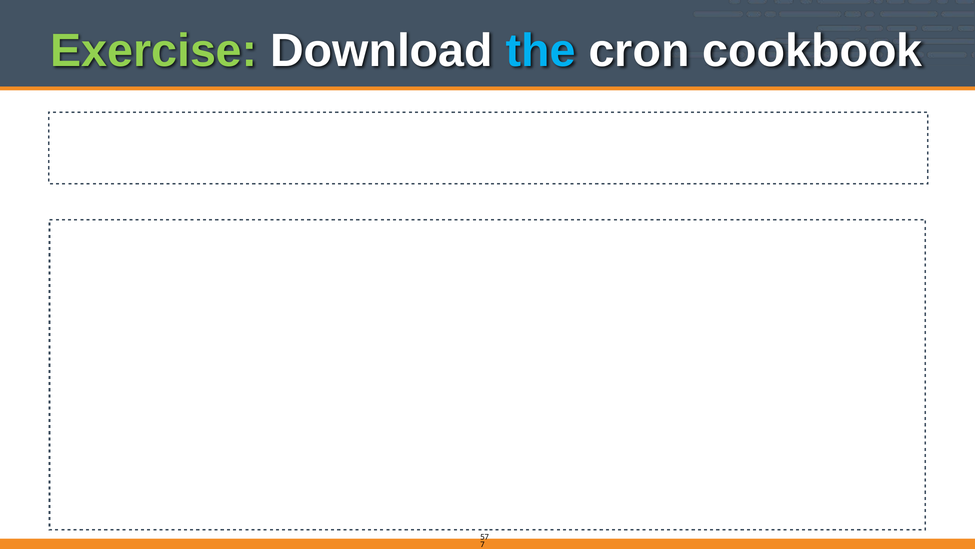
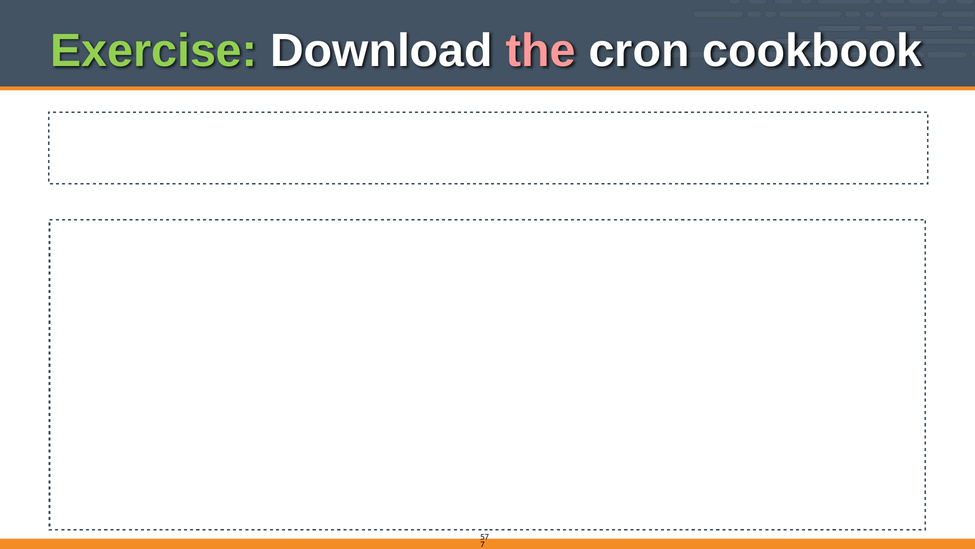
the colour: light blue -> pink (541, 51)
